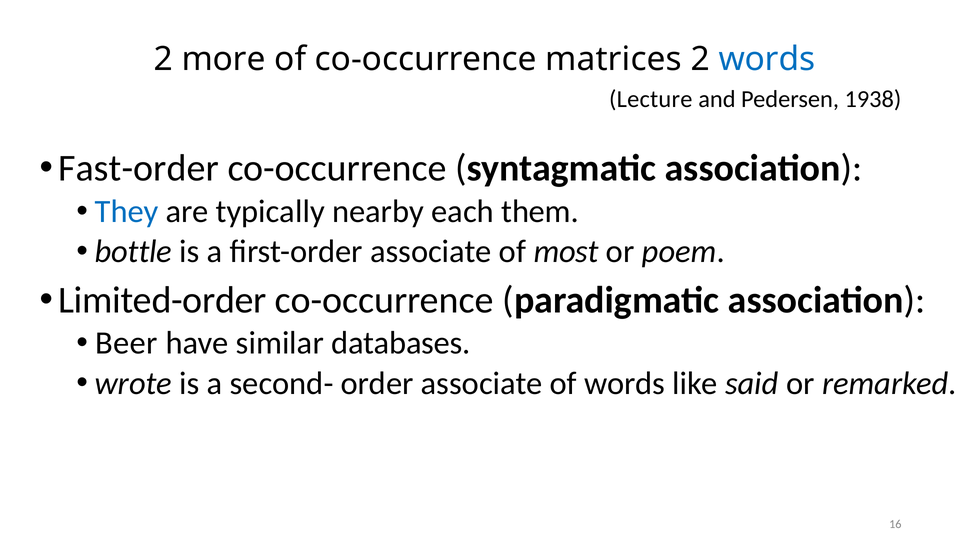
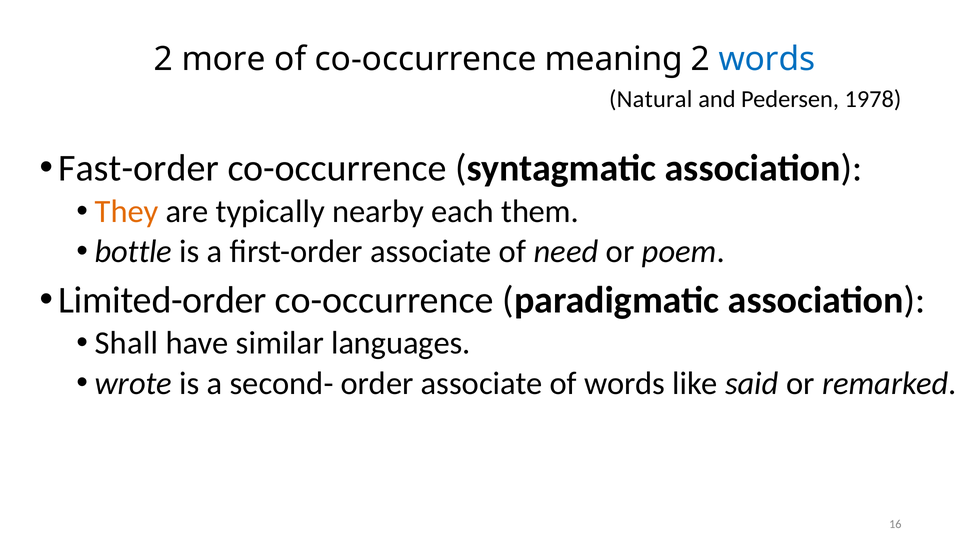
matrices: matrices -> meaning (614, 59)
Lecture: Lecture -> Natural (651, 99)
1938: 1938 -> 1978 (873, 99)
They colour: blue -> orange (127, 212)
most: most -> need (566, 252)
Beer: Beer -> Shall (126, 343)
databases: databases -> languages (401, 343)
